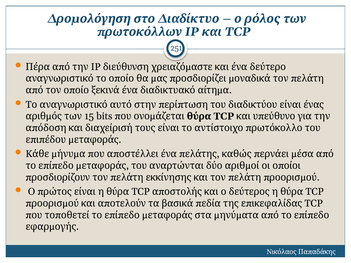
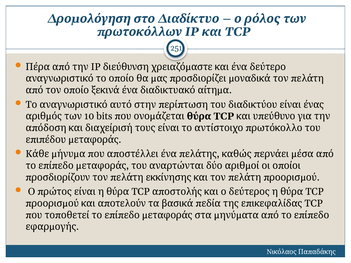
15: 15 -> 10 (89, 116)
